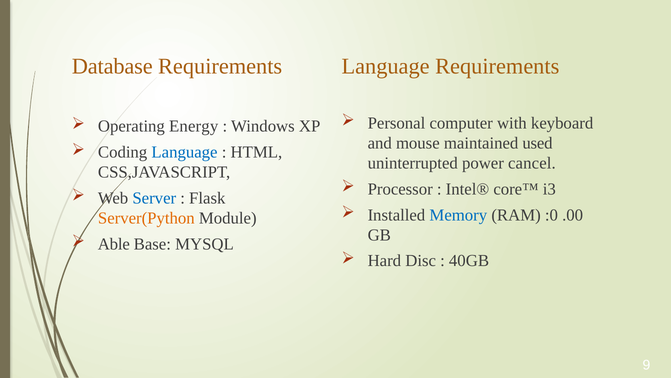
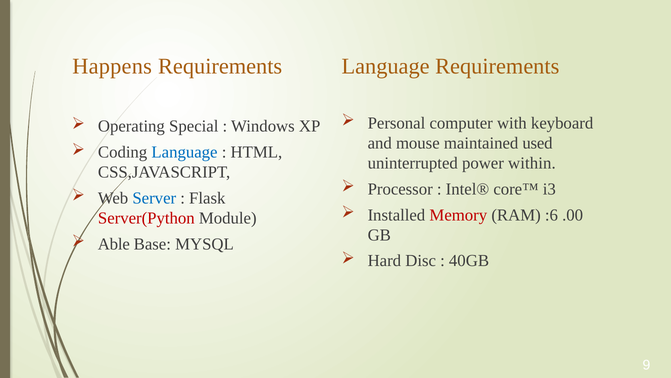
Database: Database -> Happens (112, 66)
Energy: Energy -> Special (194, 126)
cancel: cancel -> within (532, 163)
Memory colour: blue -> red (458, 215)
:0: :0 -> :6 (551, 215)
Server(Python colour: orange -> red (146, 218)
